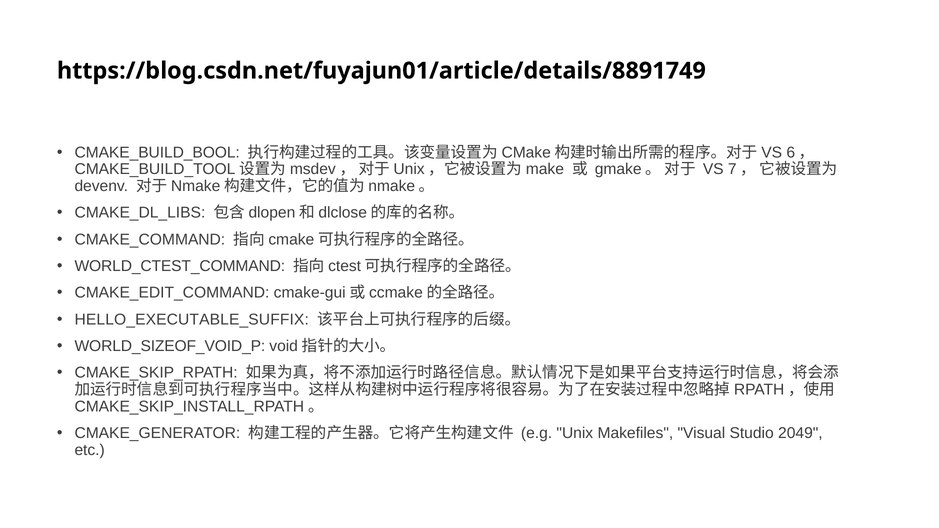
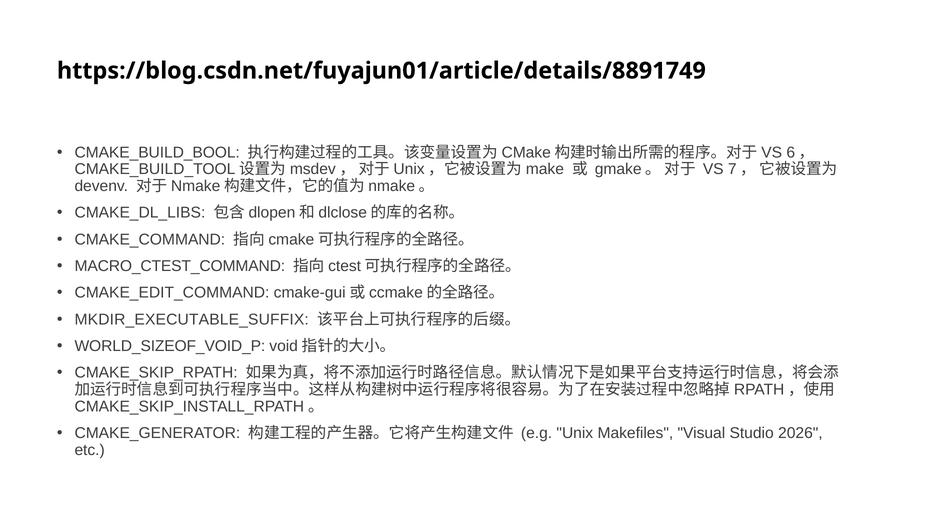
WORLD_CTEST_COMMAND: WORLD_CTEST_COMMAND -> MACRO_CTEST_COMMAND (180, 266)
HELLO_EXECUTABLE_SUFFIX: HELLO_EXECUTABLE_SUFFIX -> MKDIR_EXECUTABLE_SUFFIX (192, 320)
2049: 2049 -> 2026 (800, 433)
